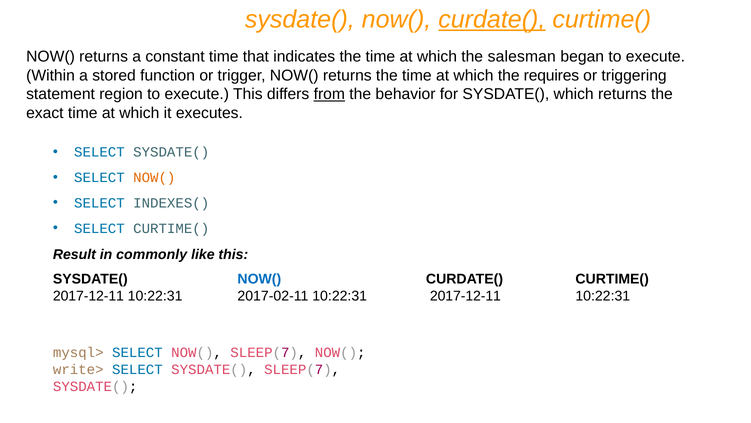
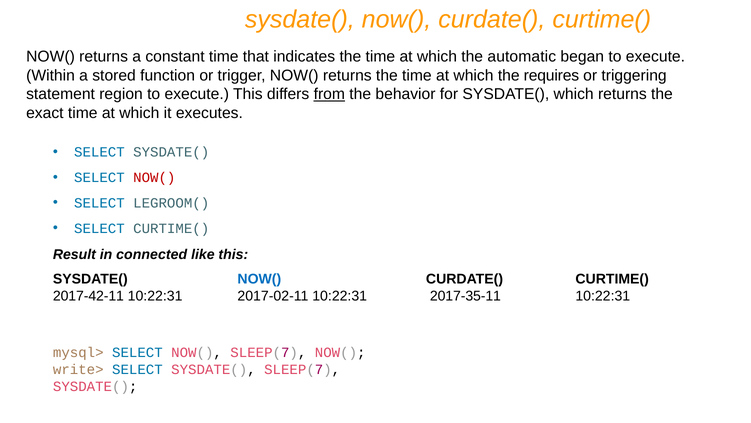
curdate( underline: present -> none (492, 20)
salesman: salesman -> automatic (522, 57)
NOW( colour: orange -> red (154, 177)
INDEXES(: INDEXES( -> LEGROOM( (171, 203)
commonly: commonly -> connected (152, 254)
2017-12-11: 2017-12-11 -> 2017-42-11 (88, 296)
10:22:31 2017-12-11: 2017-12-11 -> 2017-35-11 (465, 296)
